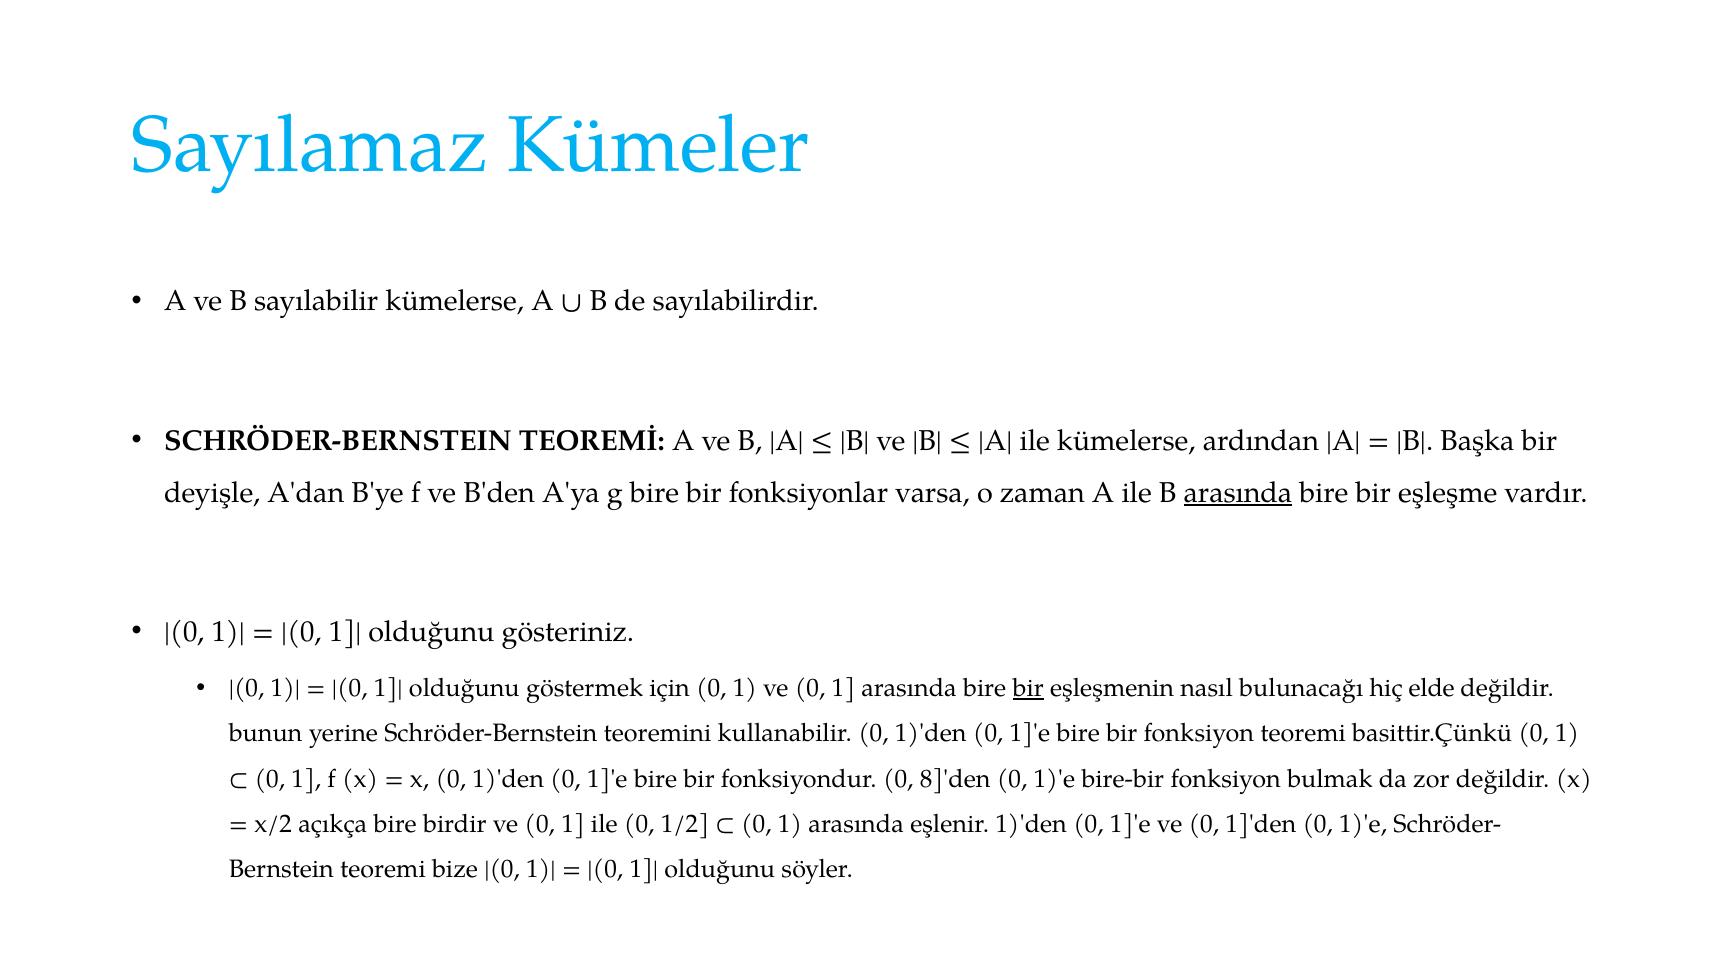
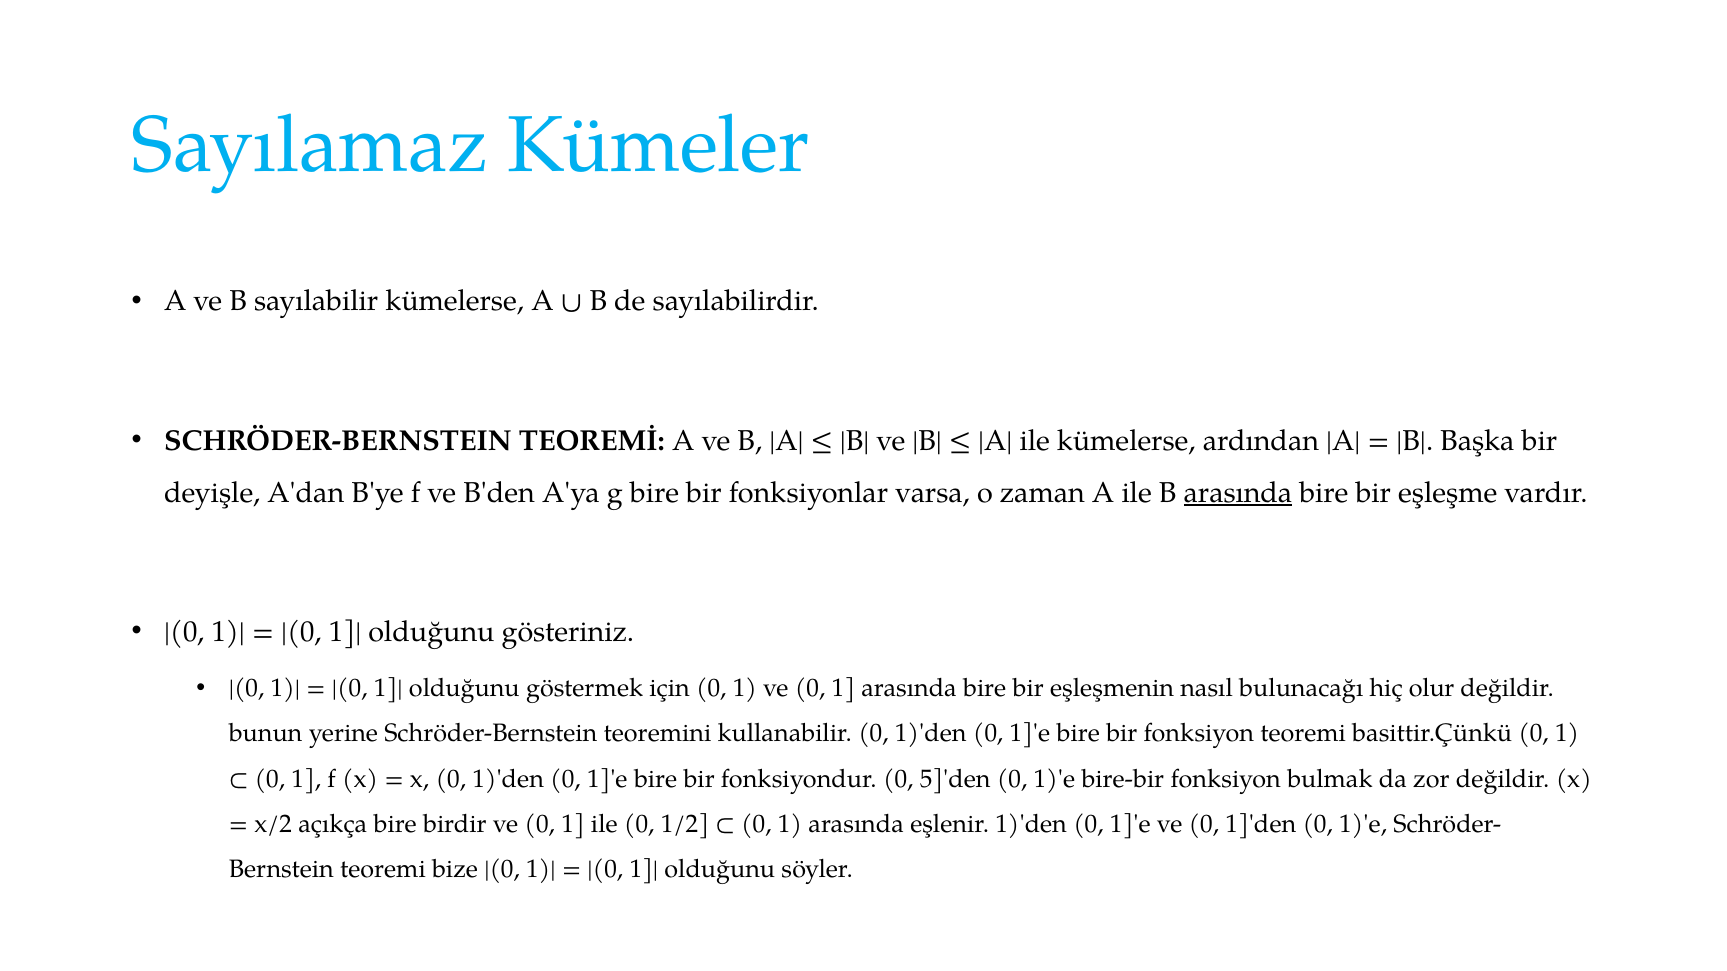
bir underline: present -> none (1028, 689)
elde: elde -> olur (1432, 689)
8]'den: 8]'den -> 5]'den (955, 779)
